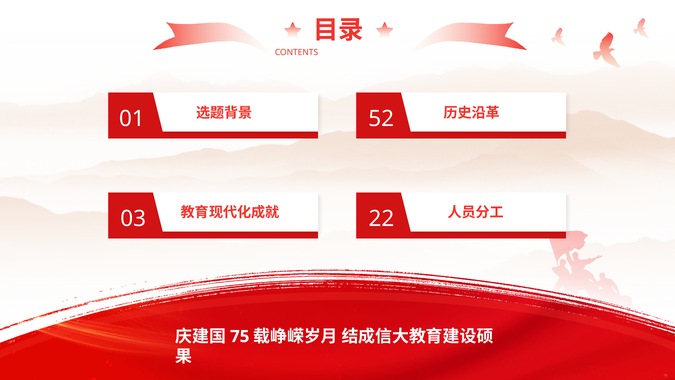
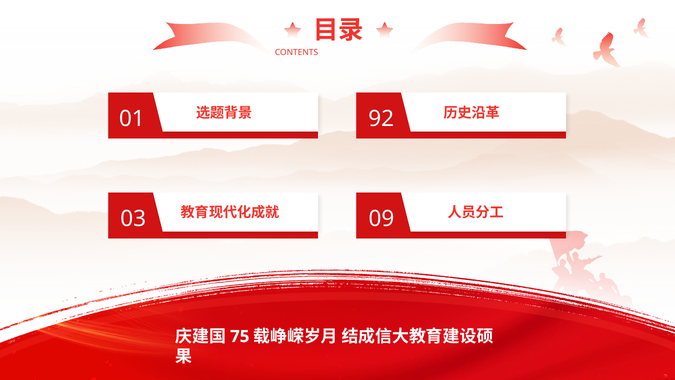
52: 52 -> 92 (381, 119)
22: 22 -> 09 (381, 219)
